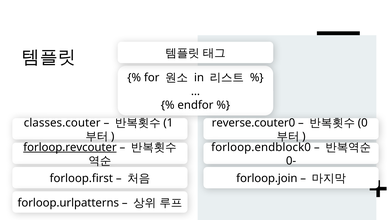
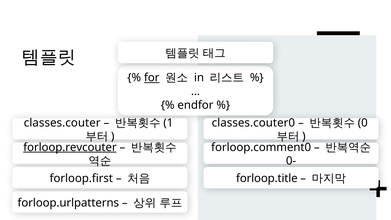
for underline: none -> present (152, 78)
reverse.couter0: reverse.couter0 -> classes.couter0 (253, 123)
forloop.endblock0: forloop.endblock0 -> forloop.comment0 (261, 147)
forloop.join: forloop.join -> forloop.title (267, 178)
